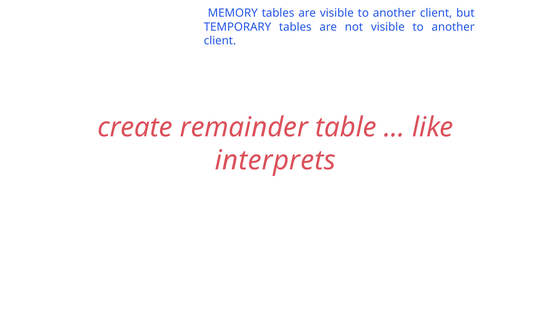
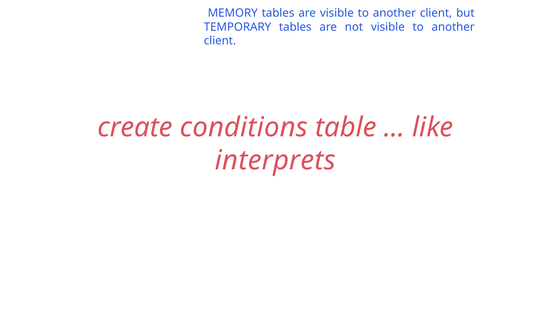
remainder: remainder -> conditions (244, 127)
